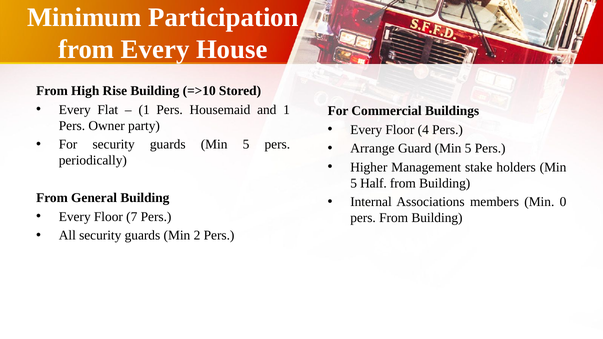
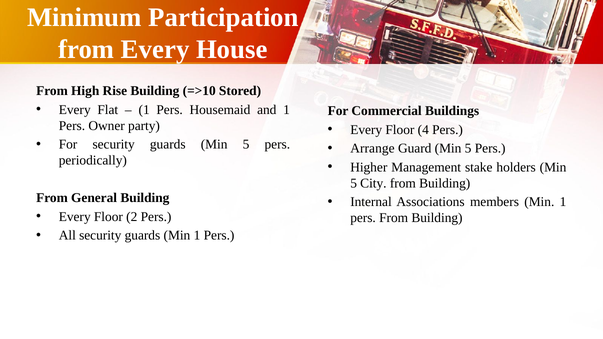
Half: Half -> City (373, 183)
members Min 0: 0 -> 1 (563, 202)
7: 7 -> 2 (132, 217)
guards Min 2: 2 -> 1 (197, 236)
